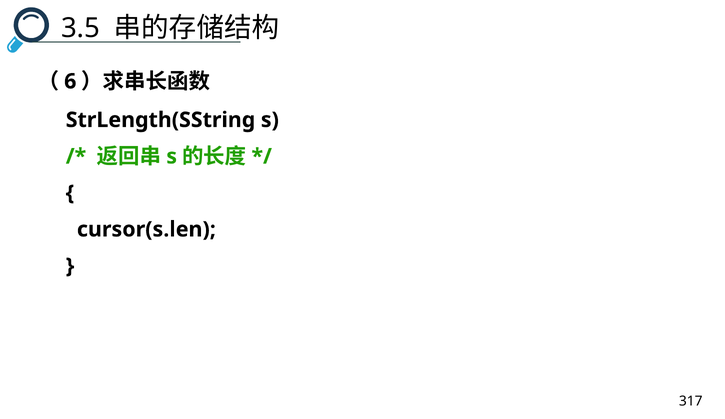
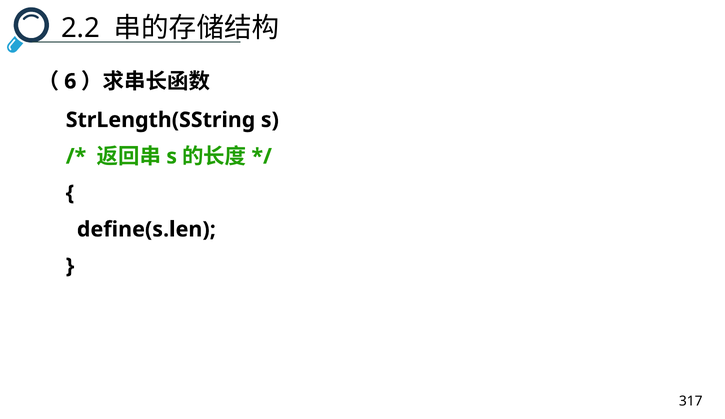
3.5: 3.5 -> 2.2 (81, 28)
cursor(s.len: cursor(s.len -> define(s.len (146, 229)
